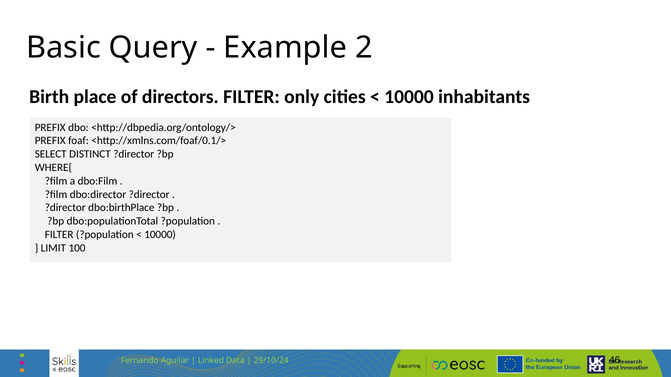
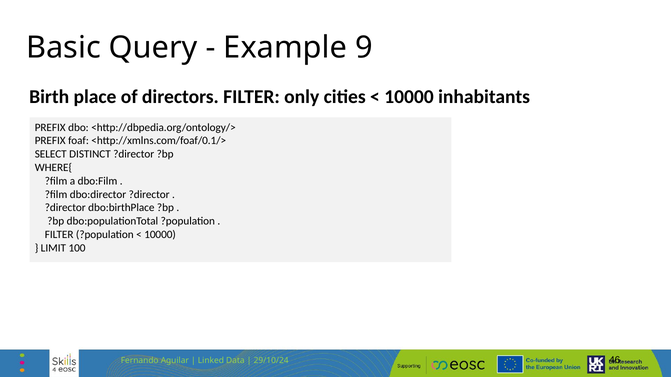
2: 2 -> 9 (364, 48)
